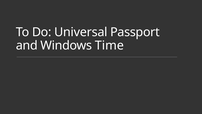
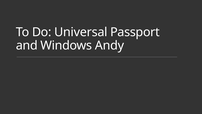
Time: Time -> Andy (110, 45)
